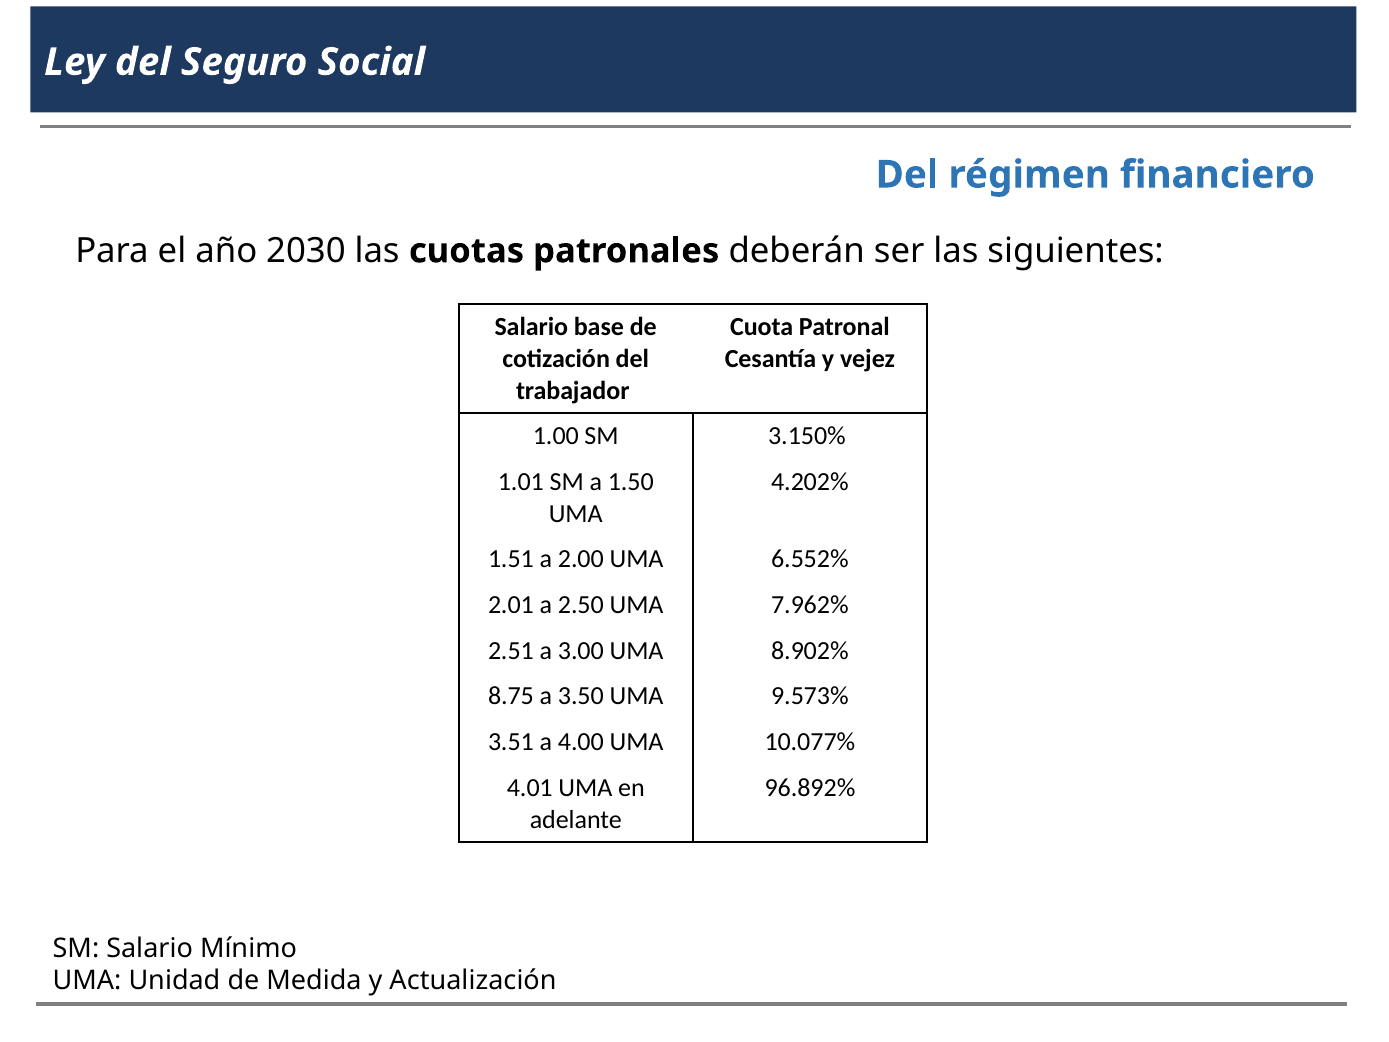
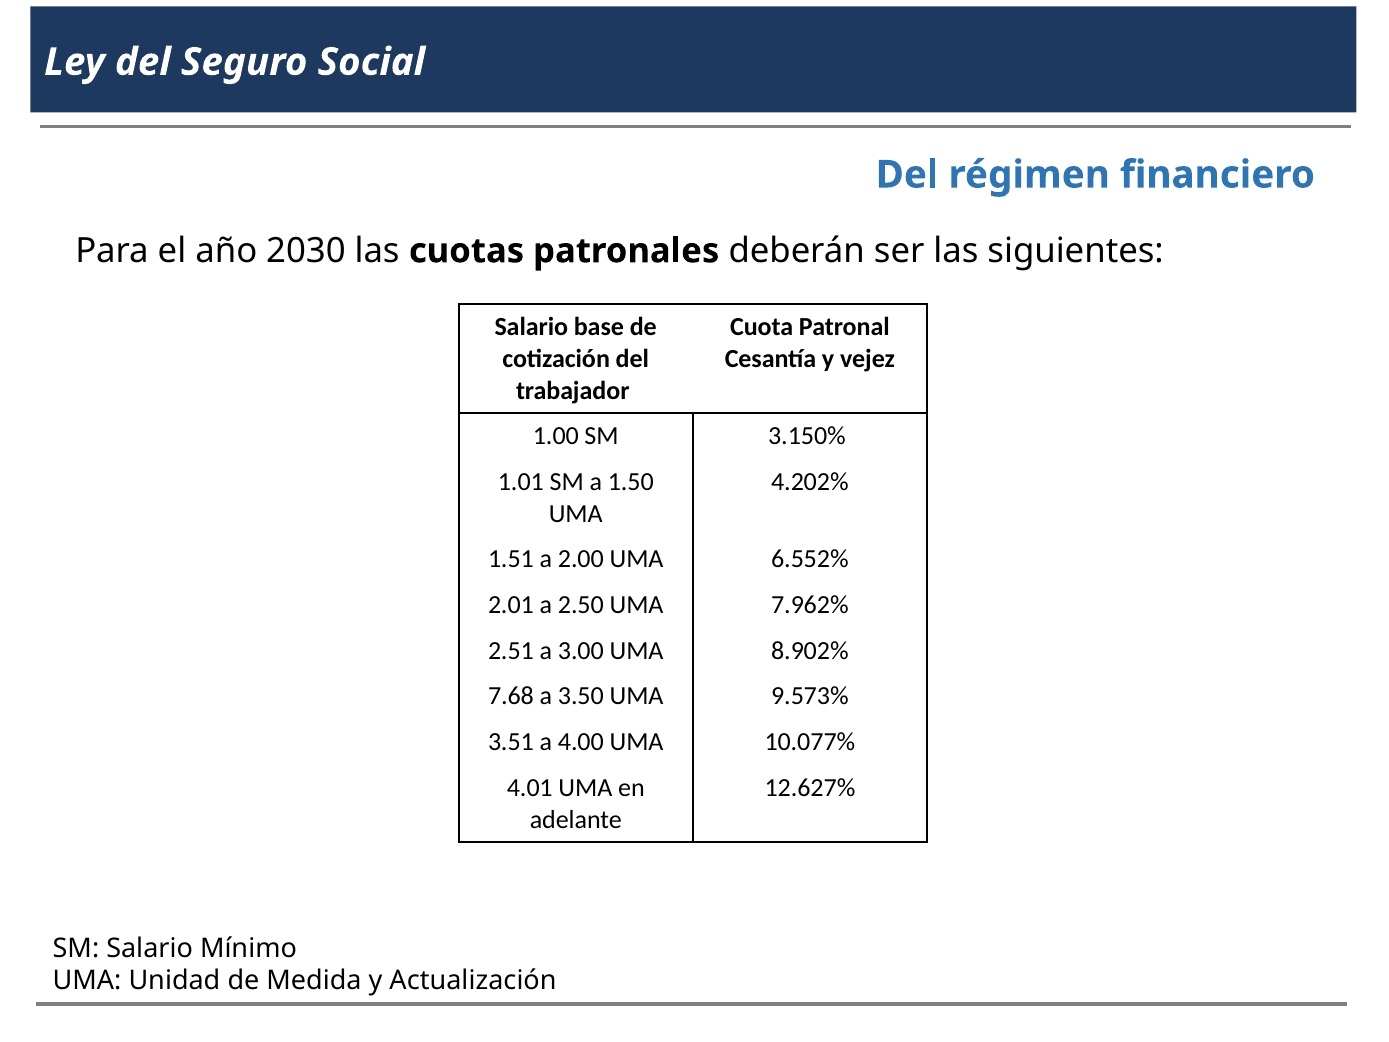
8.75: 8.75 -> 7.68 (511, 696)
96.892%: 96.892% -> 12.627% (810, 788)
